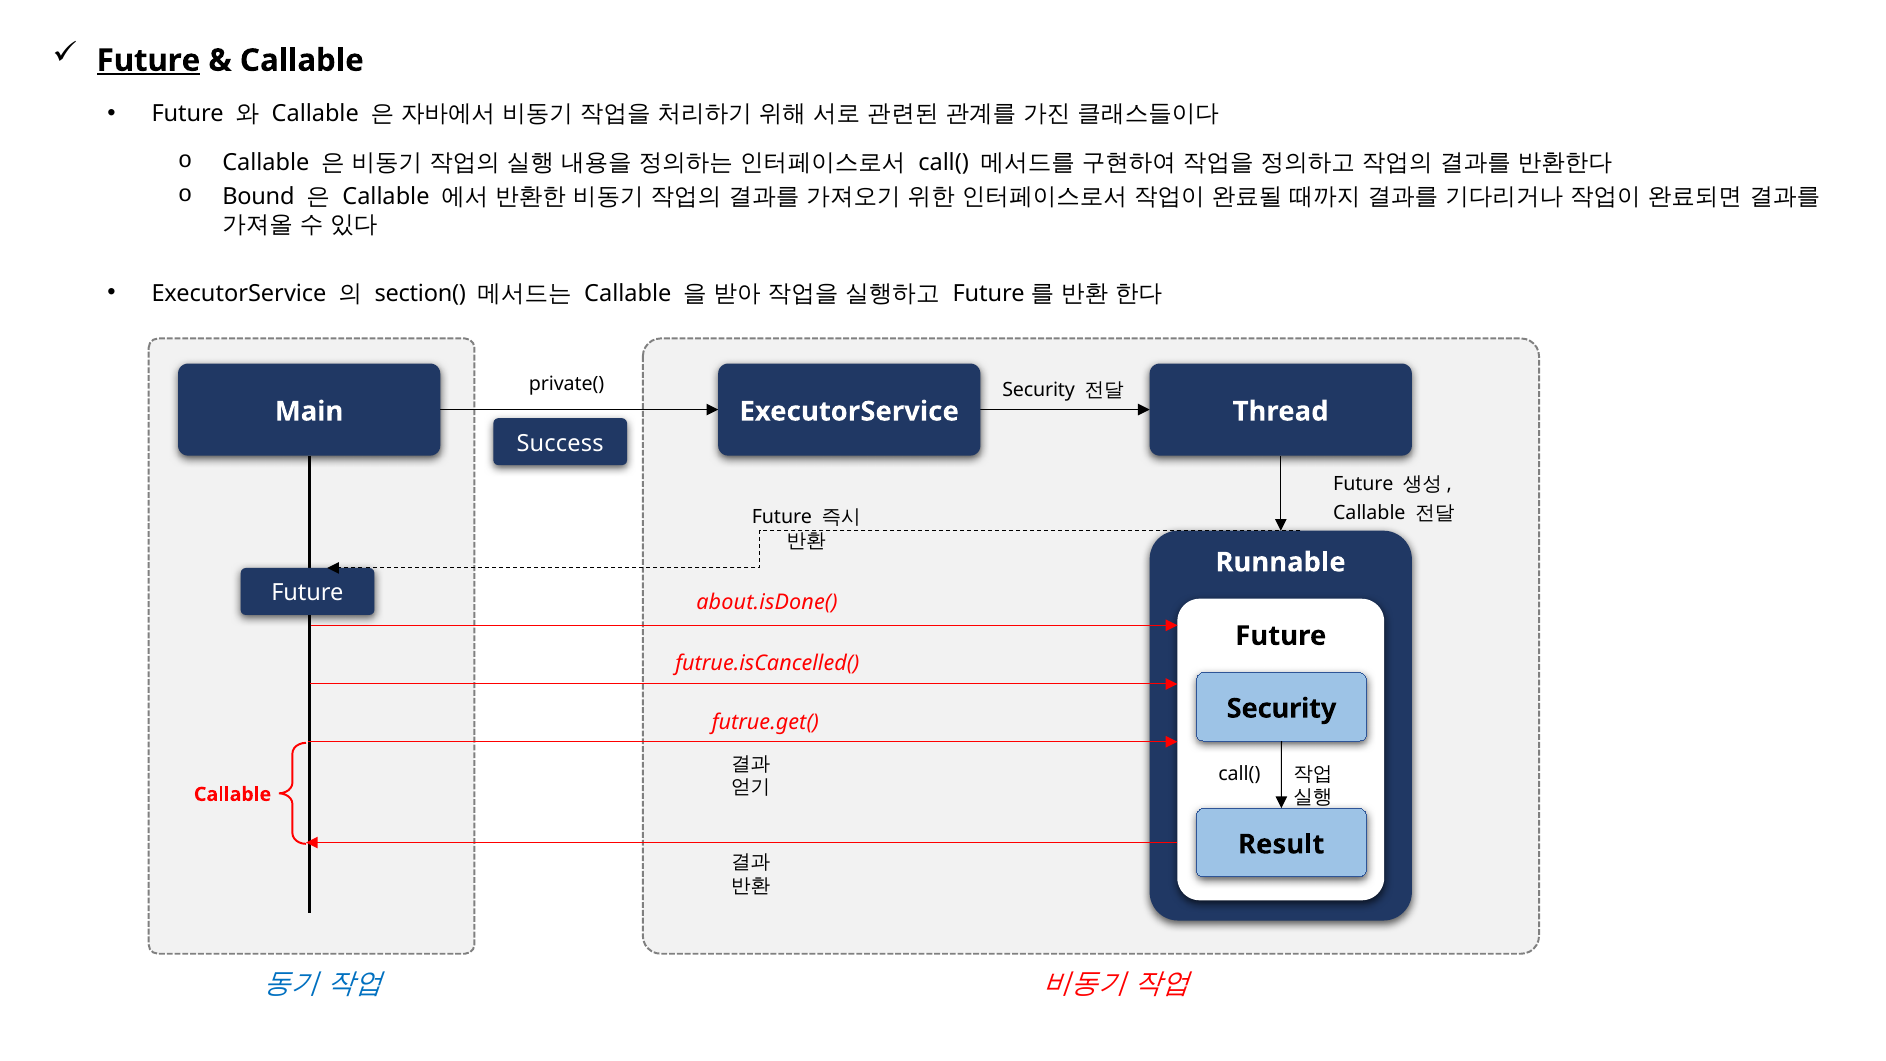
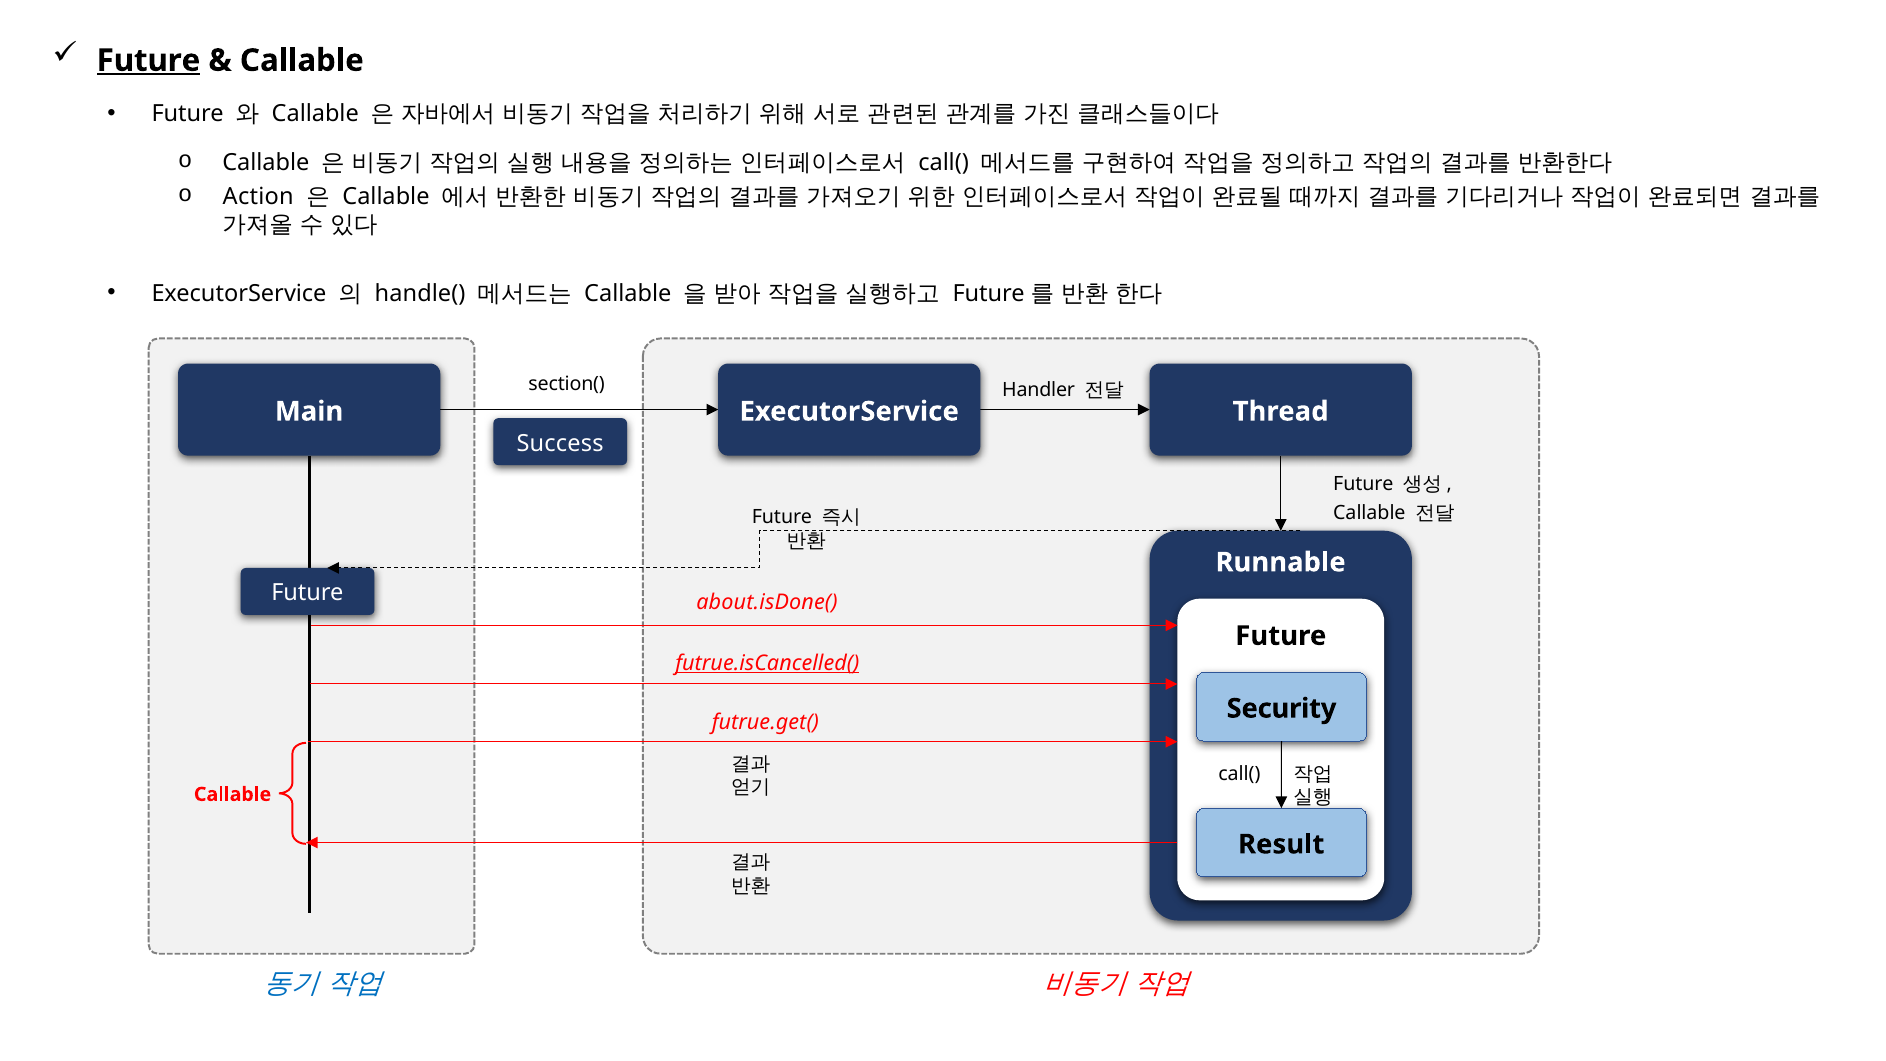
Bound: Bound -> Action (258, 197)
section(: section( -> handle( (420, 293)
private(: private( -> section( (567, 384)
Security: Security -> Handler (1039, 390)
futrue.isCancelled( underline: none -> present (767, 663)
